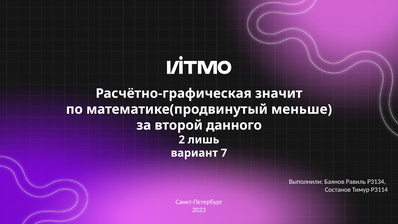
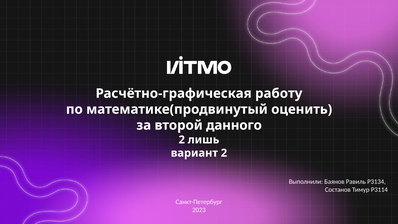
значит: значит -> работу (279, 93)
меньше: меньше -> оценить (302, 109)
вариант 7: 7 -> 2 (224, 153)
